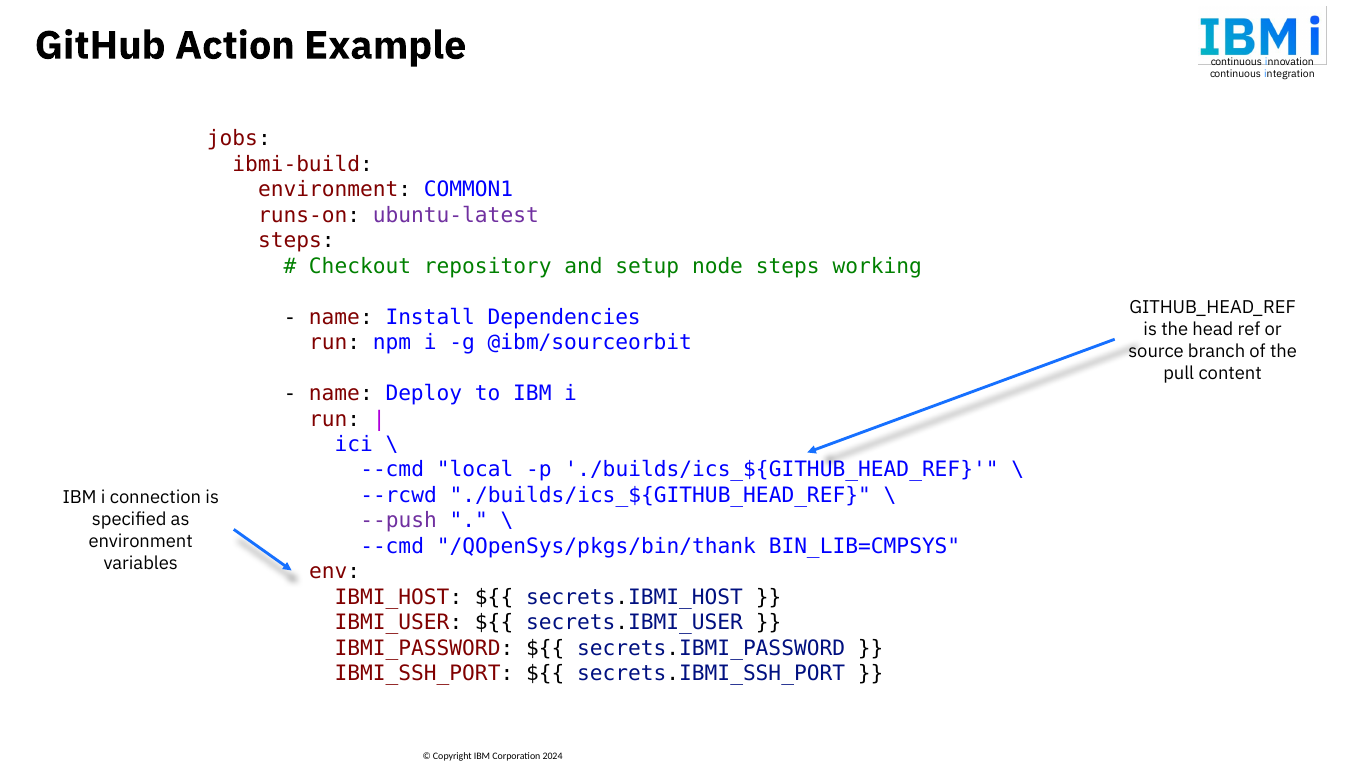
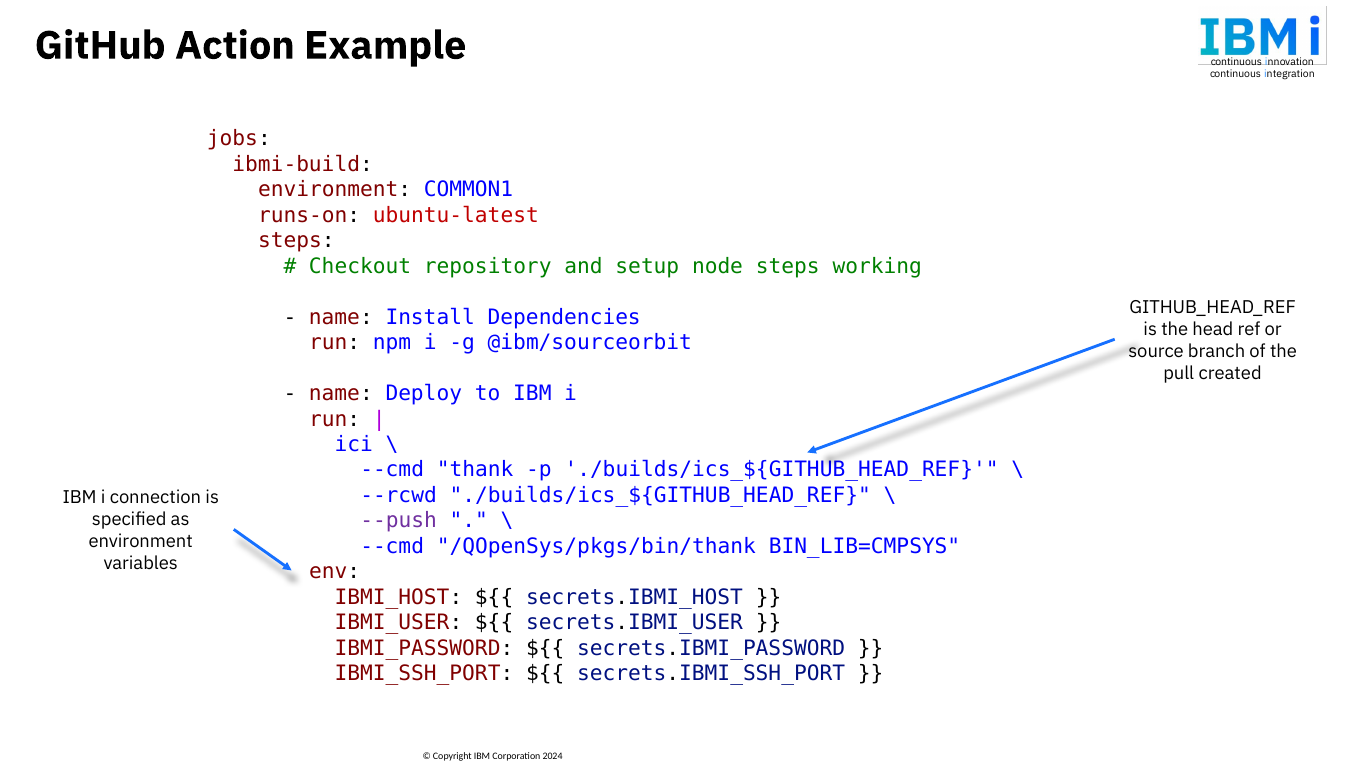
ubuntu-latest colour: purple -> red (456, 215)
content: content -> created (1230, 374)
local: local -> thank (475, 470)
